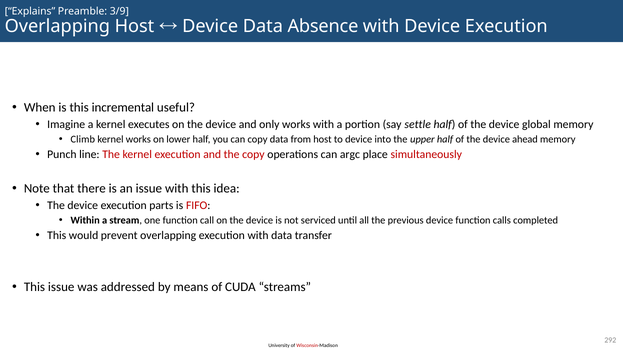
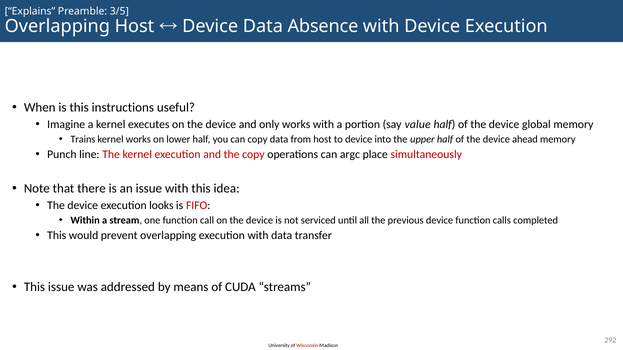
3/9: 3/9 -> 3/5 (119, 11)
incremental: incremental -> instructions (123, 108)
settle: settle -> value (418, 124)
Climb: Climb -> Trains (83, 139)
parts: parts -> looks (161, 205)
